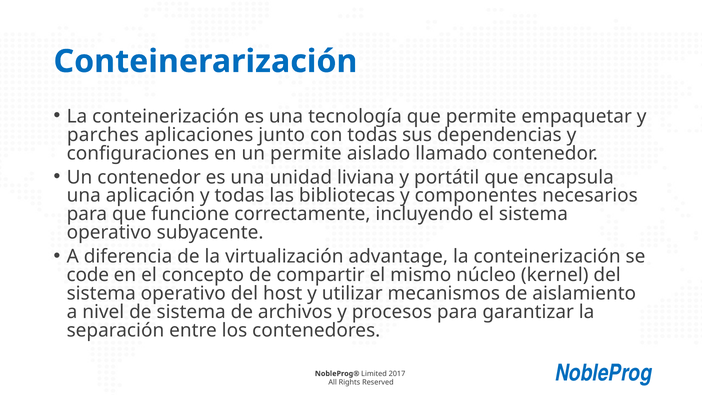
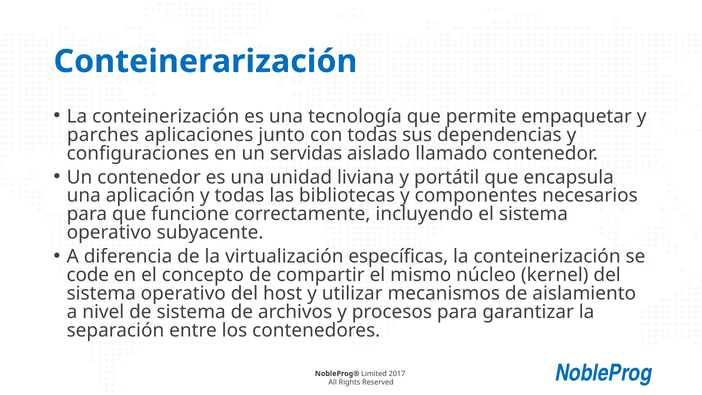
un permite: permite -> servidas (306, 153)
advantage: advantage -> específicas (398, 257)
